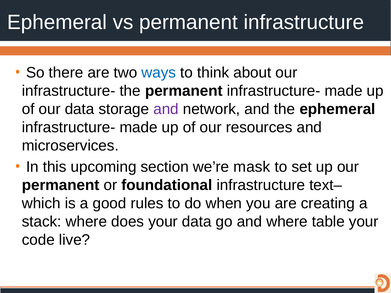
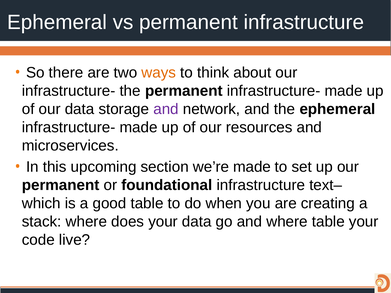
ways colour: blue -> orange (159, 73)
we’re mask: mask -> made (252, 167)
good rules: rules -> table (147, 204)
